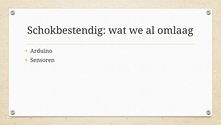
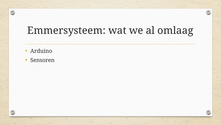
Schokbestendig: Schokbestendig -> Emmersysteem (66, 30)
